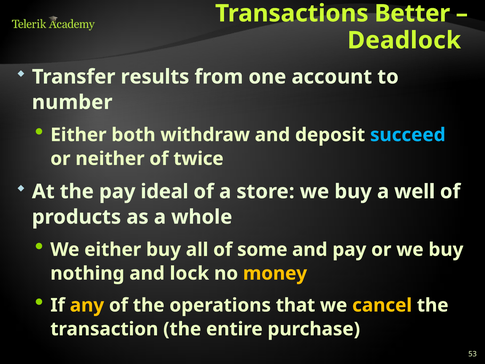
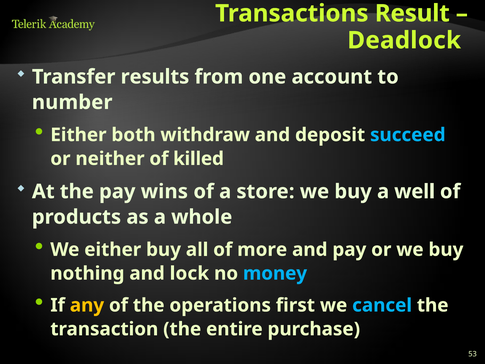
Better: Better -> Result (412, 13)
twice: twice -> killed (198, 159)
ideal: ideal -> wins (164, 191)
some: some -> more (262, 249)
money colour: yellow -> light blue (275, 273)
that: that -> first (295, 305)
cancel colour: yellow -> light blue (382, 305)
